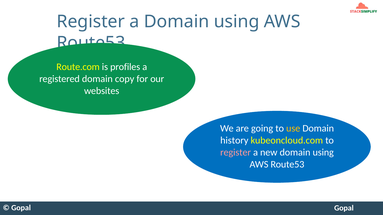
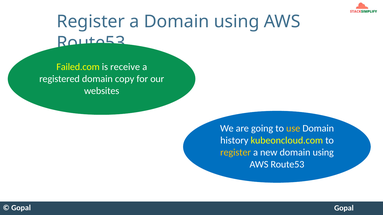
Route.com: Route.com -> Failed.com (78, 67)
profiles: profiles -> receive (125, 67)
register colour: pink -> yellow (236, 153)
